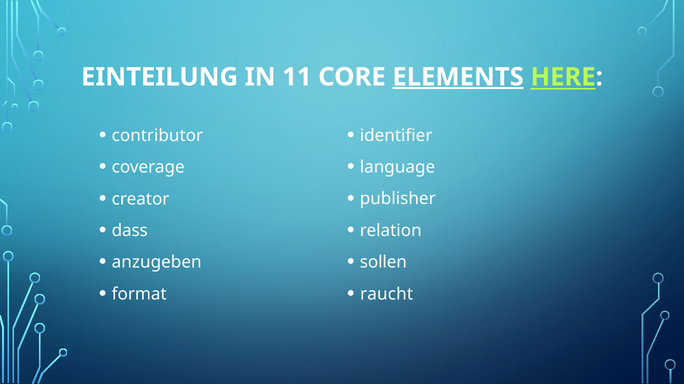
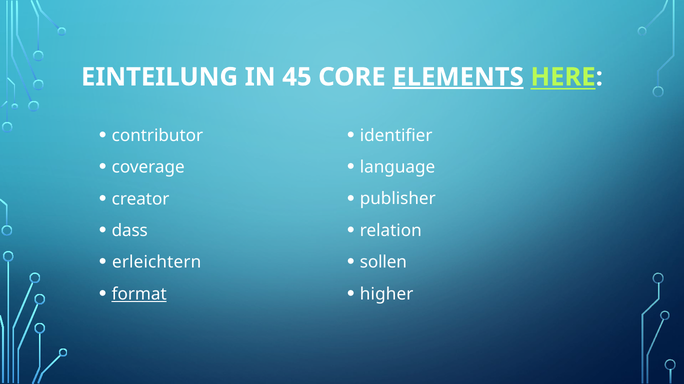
11: 11 -> 45 (297, 77)
anzugeben: anzugeben -> erleichtern (157, 263)
format underline: none -> present (139, 295)
raucht: raucht -> higher (387, 294)
